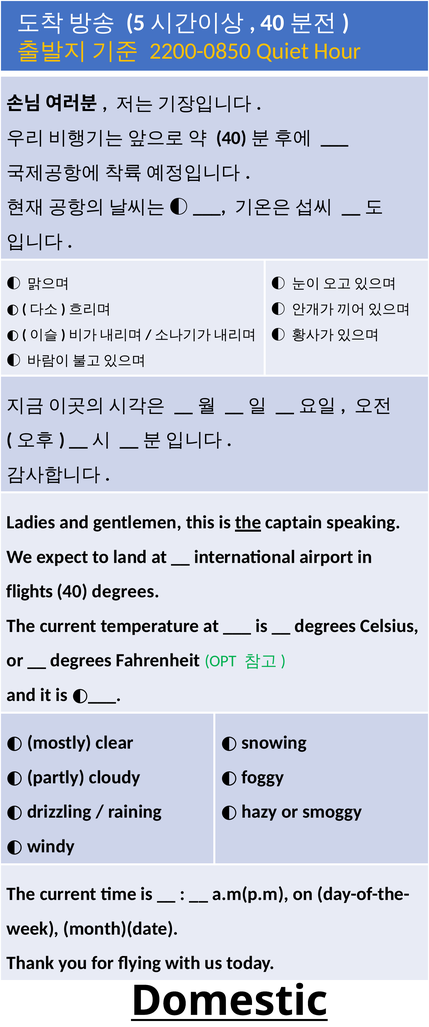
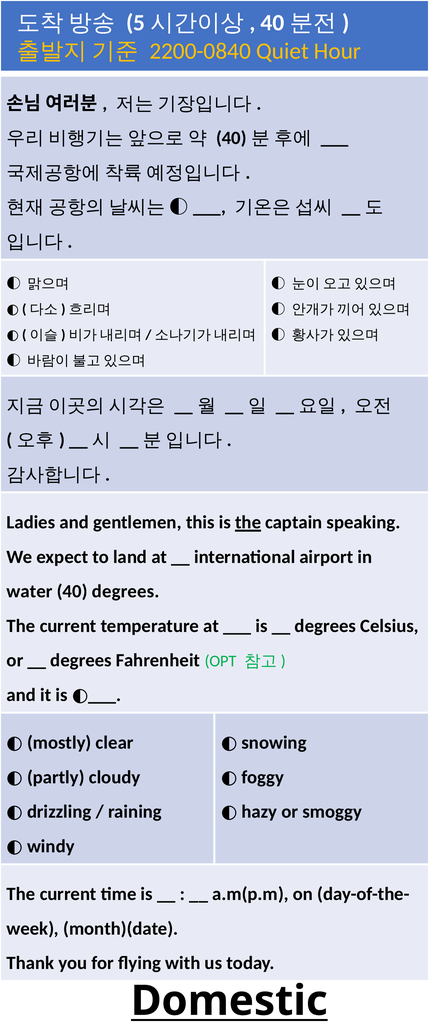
2200-0850: 2200-0850 -> 2200-0840 (200, 51)
flights: flights -> water (30, 591)
